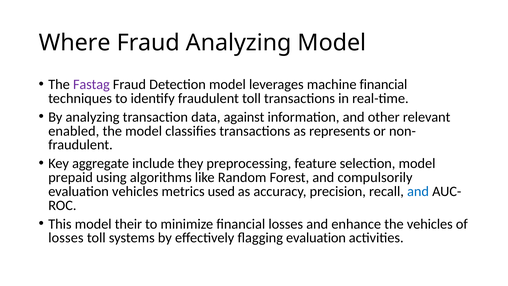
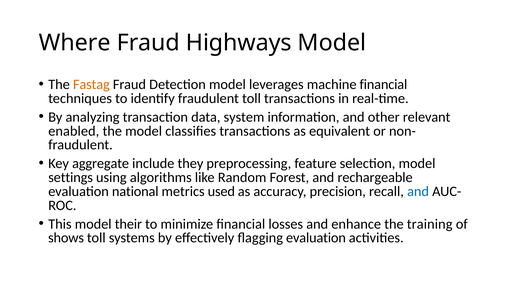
Fraud Analyzing: Analyzing -> Highways (239, 43)
Fastag colour: purple -> orange (91, 84)
against: against -> system (244, 117)
represents: represents -> equivalent (340, 131)
prepaid: prepaid -> settings (71, 177)
compulsorily: compulsorily -> rechargeable (375, 177)
evaluation vehicles: vehicles -> national (135, 191)
the vehicles: vehicles -> training (430, 224)
losses: losses -> shows (66, 238)
